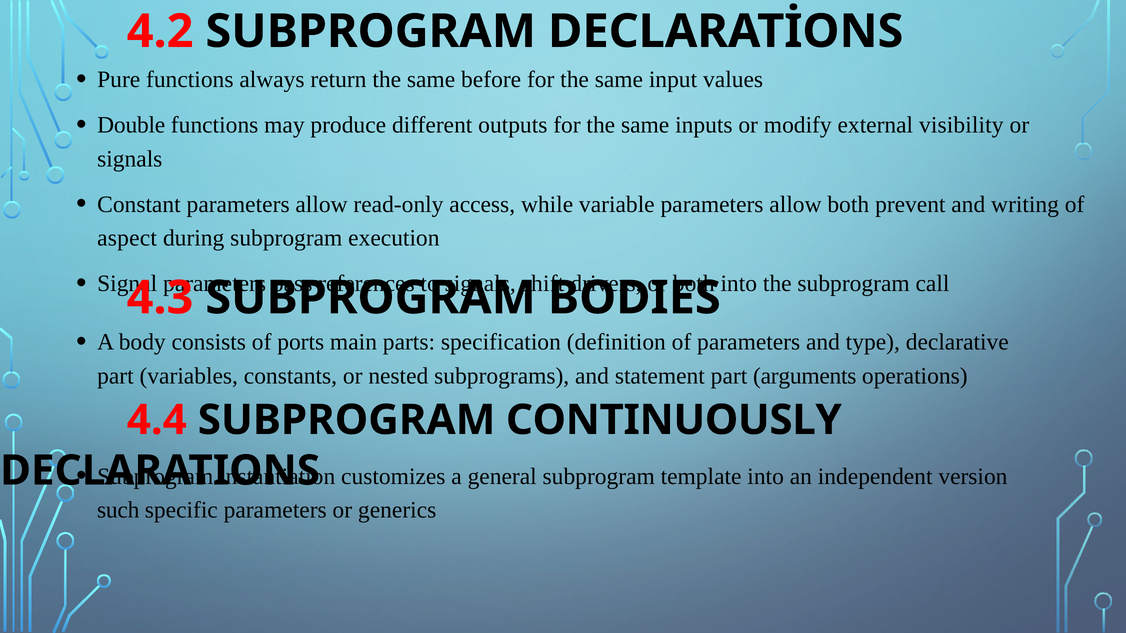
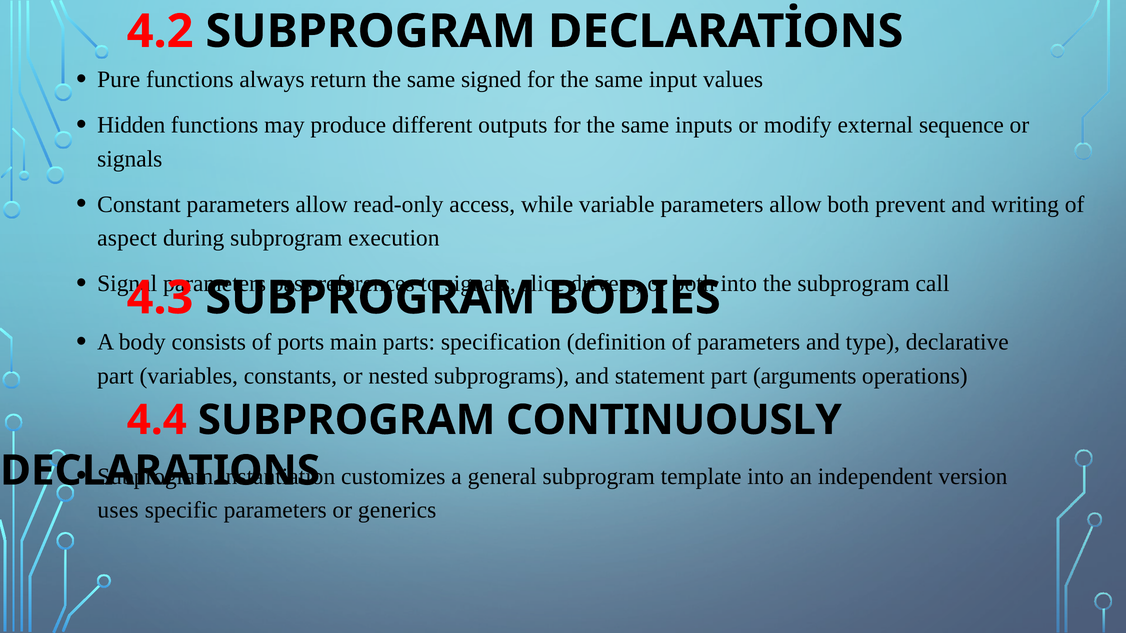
before: before -> signed (491, 80)
Double: Double -> Hidden (131, 125)
visibility: visibility -> sequence (961, 125)
shift: shift -> slice (543, 284)
such: such -> uses (118, 511)
